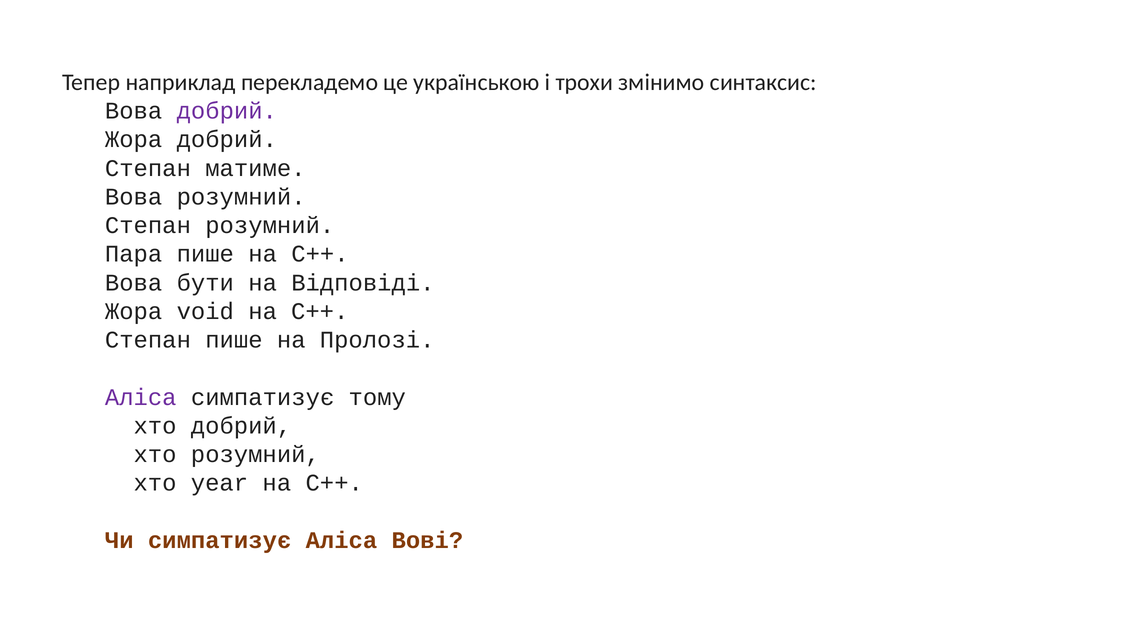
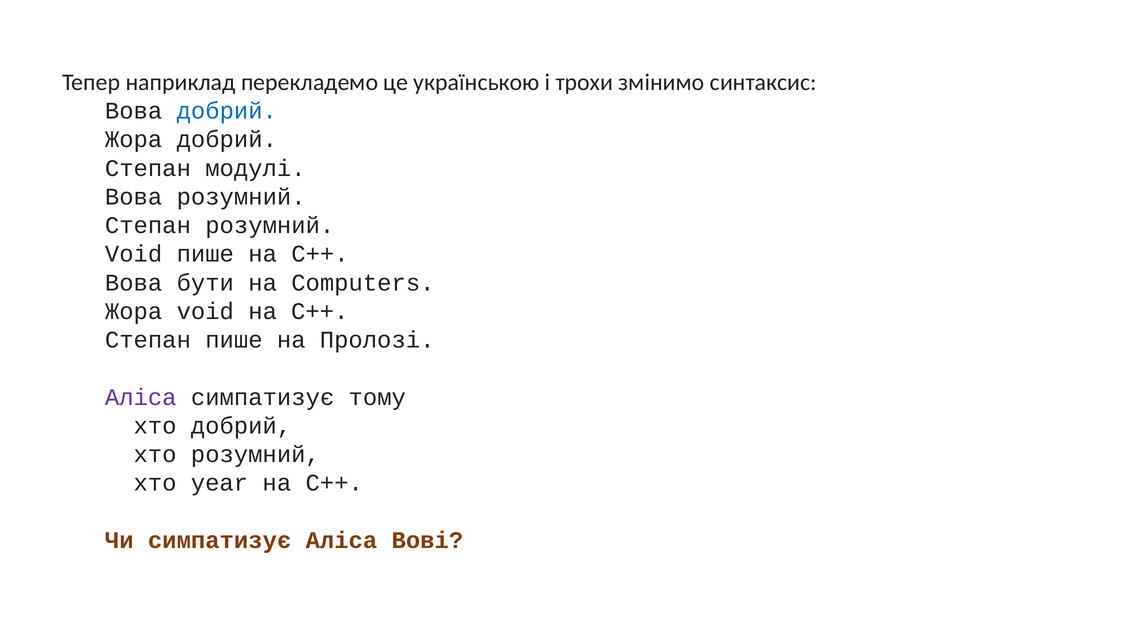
добрий colour: purple -> blue (227, 111)
матиме: матиме -> модулі (255, 168)
Пара: Пара -> Void (134, 254)
Відповіді: Відповіді -> Computers (363, 282)
